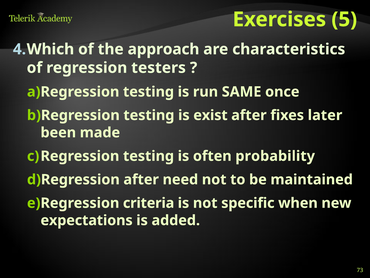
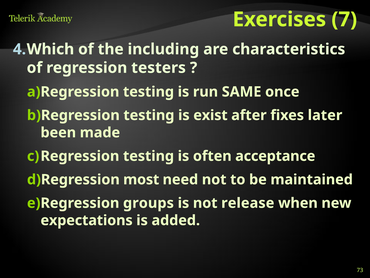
5: 5 -> 7 (344, 19)
approach: approach -> including (163, 49)
probability: probability -> acceptance (275, 156)
after: after -> most (141, 179)
criteria: criteria -> groups (148, 203)
specific: specific -> release (248, 203)
